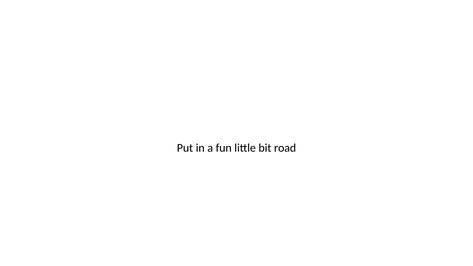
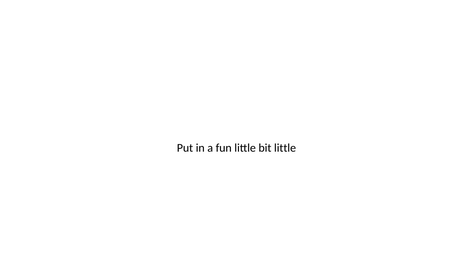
bit road: road -> little (285, 148)
